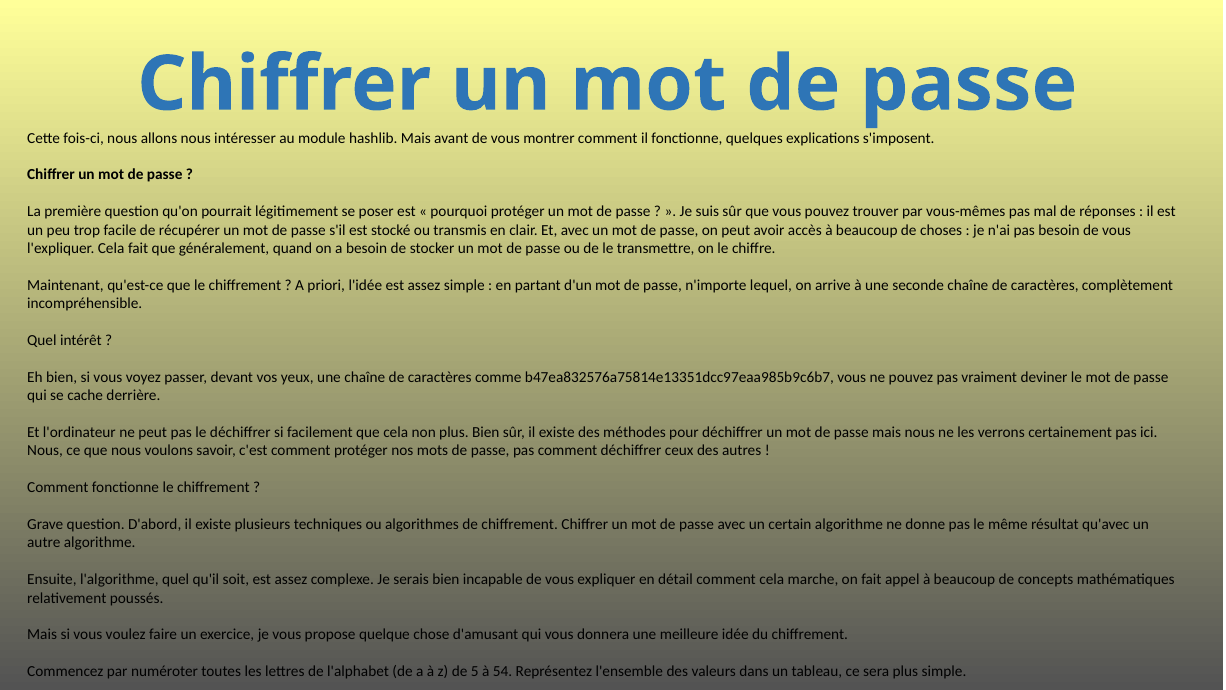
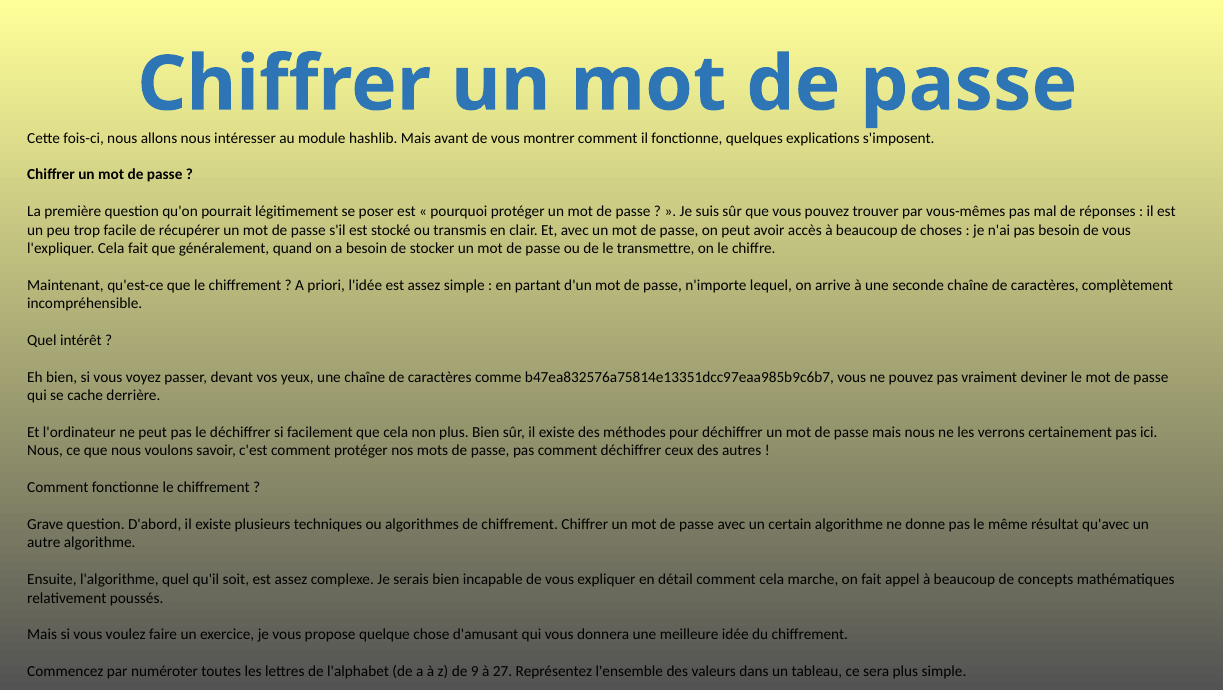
5: 5 -> 9 (475, 671)
54: 54 -> 27 (503, 671)
